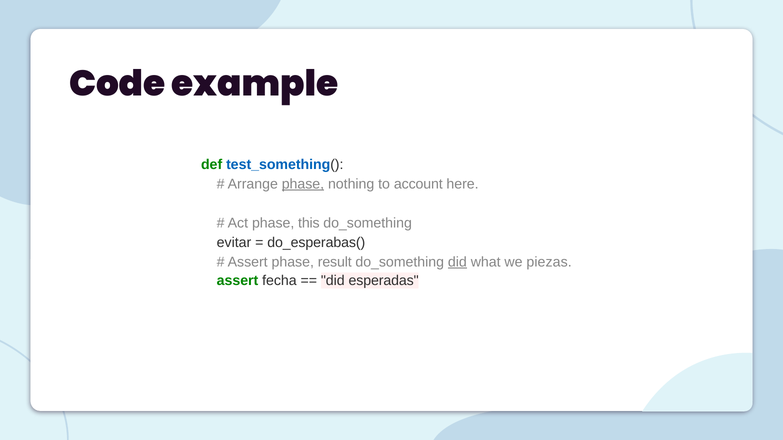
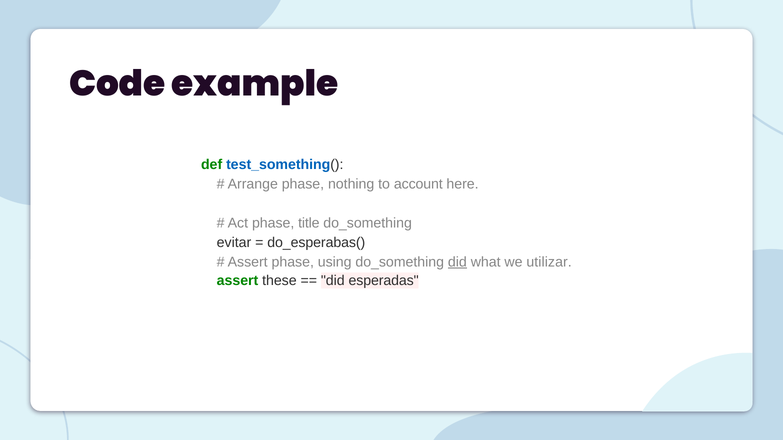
phase underline: present -> none (303, 184)
this: this -> title (309, 223)
result: result -> using (335, 262)
piezas: piezas -> utilizar (549, 262)
fecha: fecha -> these (279, 281)
